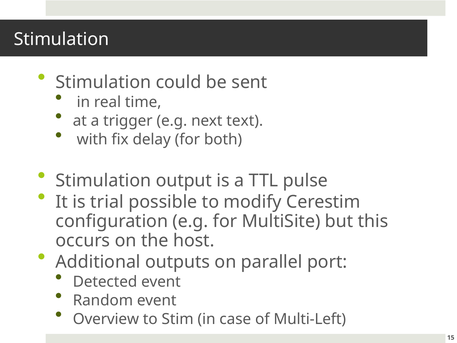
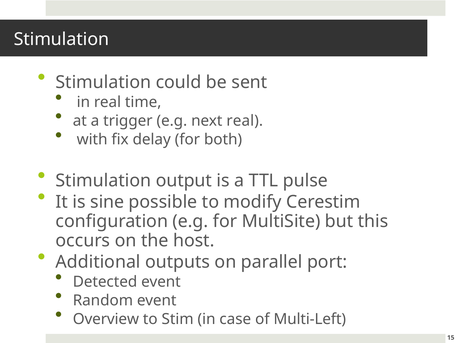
next text: text -> real (245, 121)
trial: trial -> sine (107, 202)
